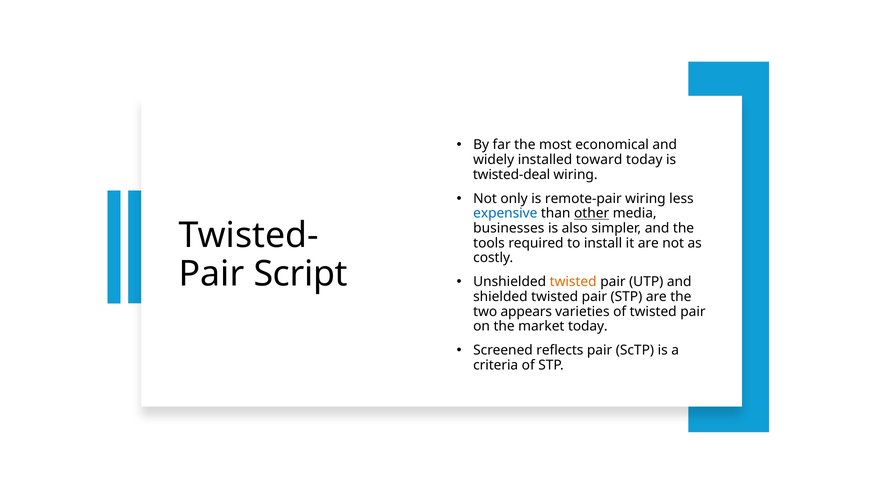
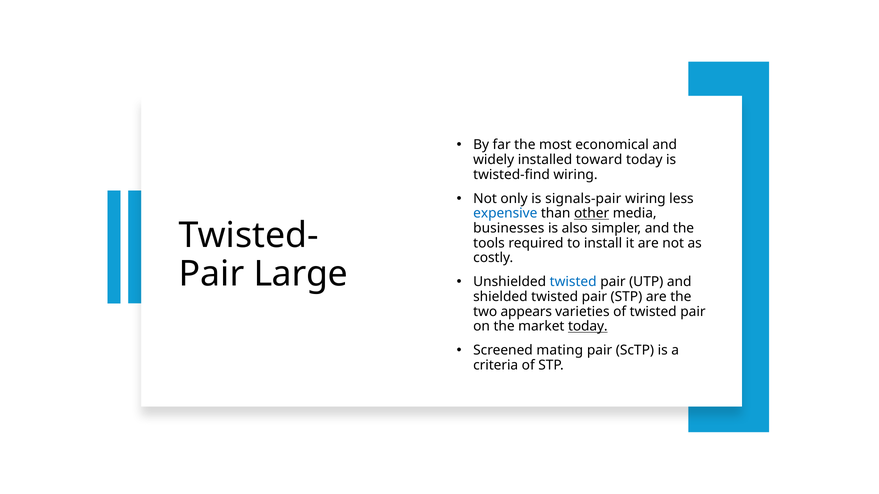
twisted-deal: twisted-deal -> twisted-find (512, 175)
remote-pair: remote-pair -> signals-pair (583, 199)
Script: Script -> Large (301, 274)
twisted colour: orange -> blue (573, 282)
today underline: none -> present (588, 327)
reflects: reflects -> mating (560, 351)
